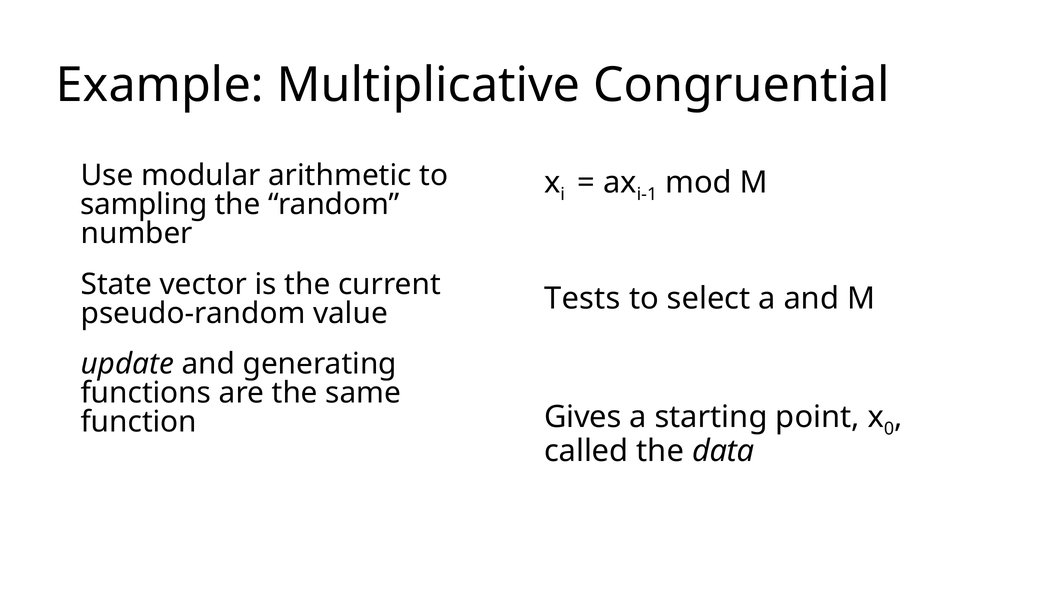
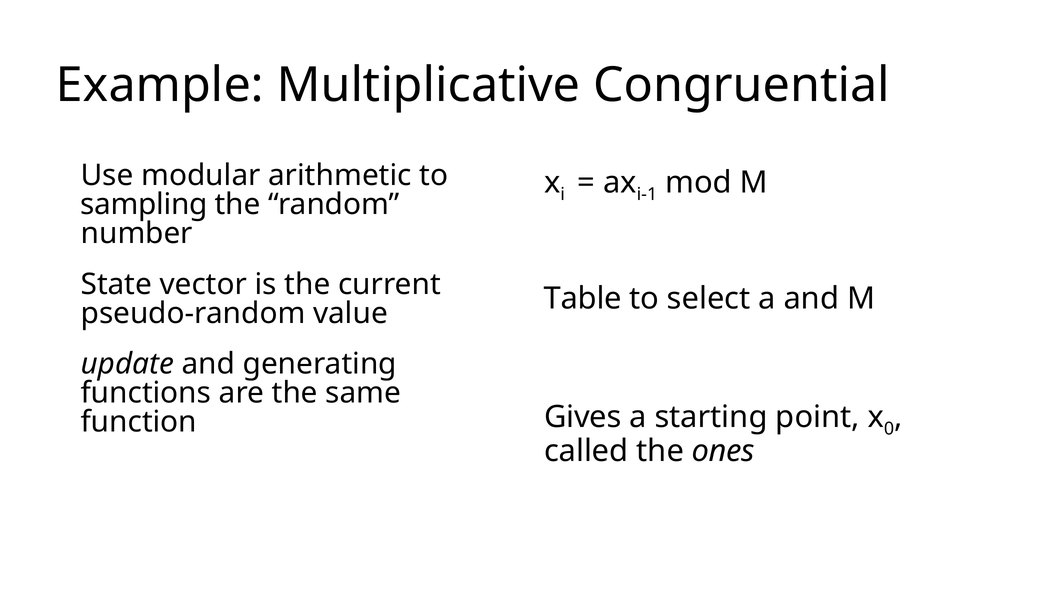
Tests: Tests -> Table (583, 299)
data: data -> ones (723, 452)
